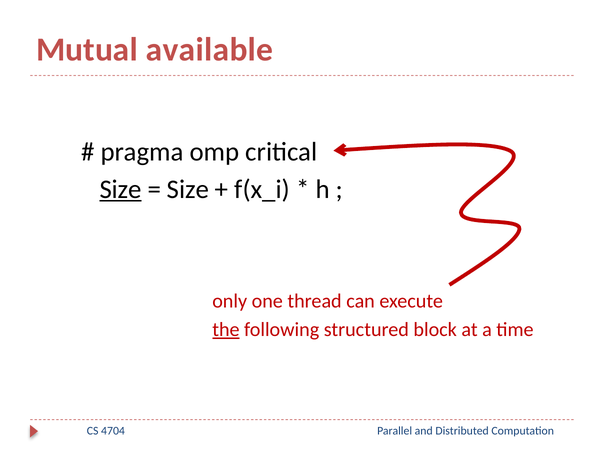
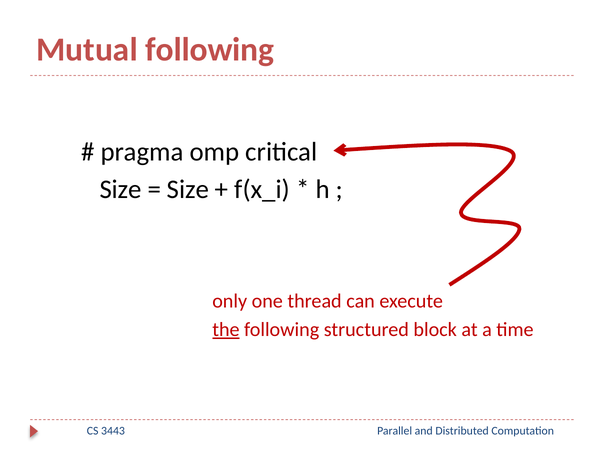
Mutual available: available -> following (210, 50)
Size underline: present -> none (121, 189)
4704: 4704 -> 3443 (113, 431)
